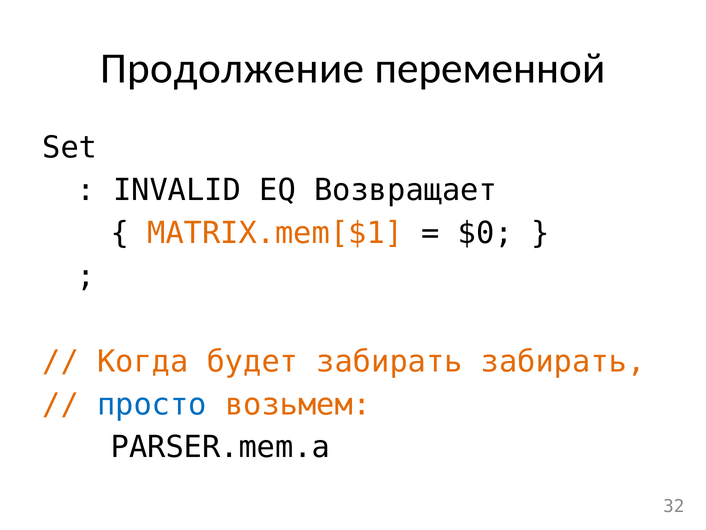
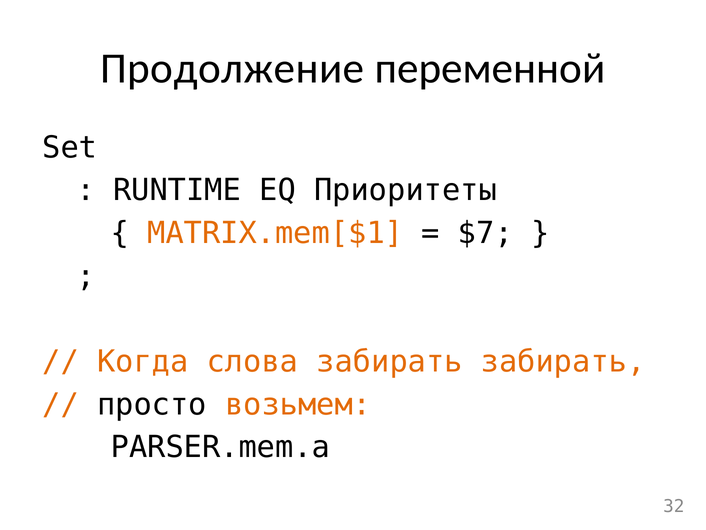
INVALID: INVALID -> RUNTIME (177, 190)
Возвращает: Возвращает -> Приоритеты (406, 190)
$0: $0 -> $7 (485, 233)
будет: будет -> слова (252, 361)
просто colour: blue -> black (152, 404)
